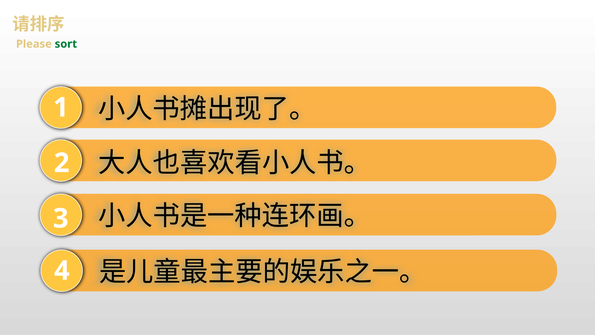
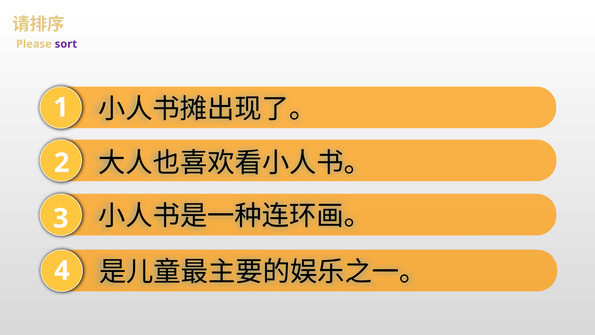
sort colour: green -> purple (66, 44)
